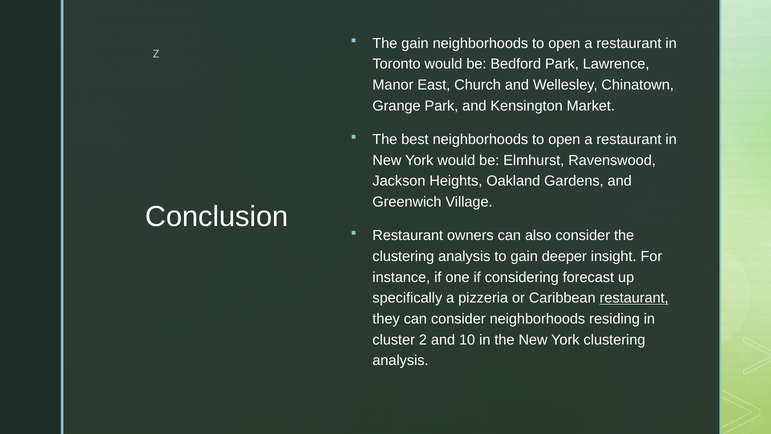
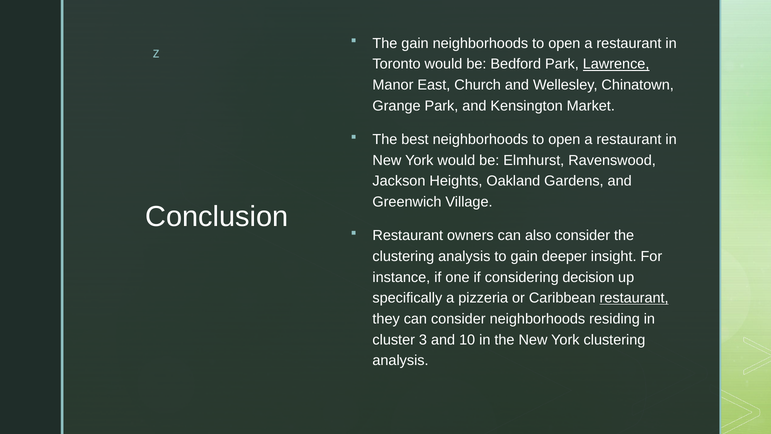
Lawrence underline: none -> present (616, 64)
forecast: forecast -> decision (588, 277)
2: 2 -> 3 (423, 339)
